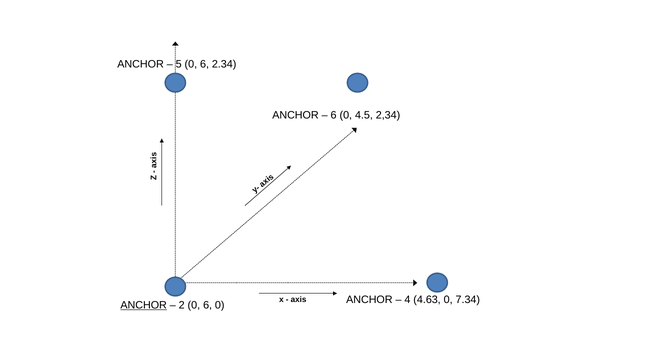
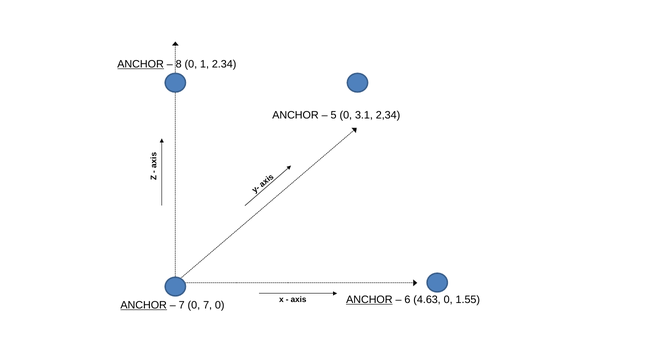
ANCHOR underline: none -> present (141, 64)
5: 5 -> 8 (179, 64)
6: 6 -> 1 (205, 64)
6: 6 -> 5 (334, 115)
4.5: 4.5 -> 3.1 (364, 115)
ANCHOR underline: none -> present (369, 300)
4: 4 -> 6 (407, 300)
7.34: 7.34 -> 1.55 (468, 300)
2: 2 -> 7 (182, 305)
6: 6 -> 7 (208, 305)
